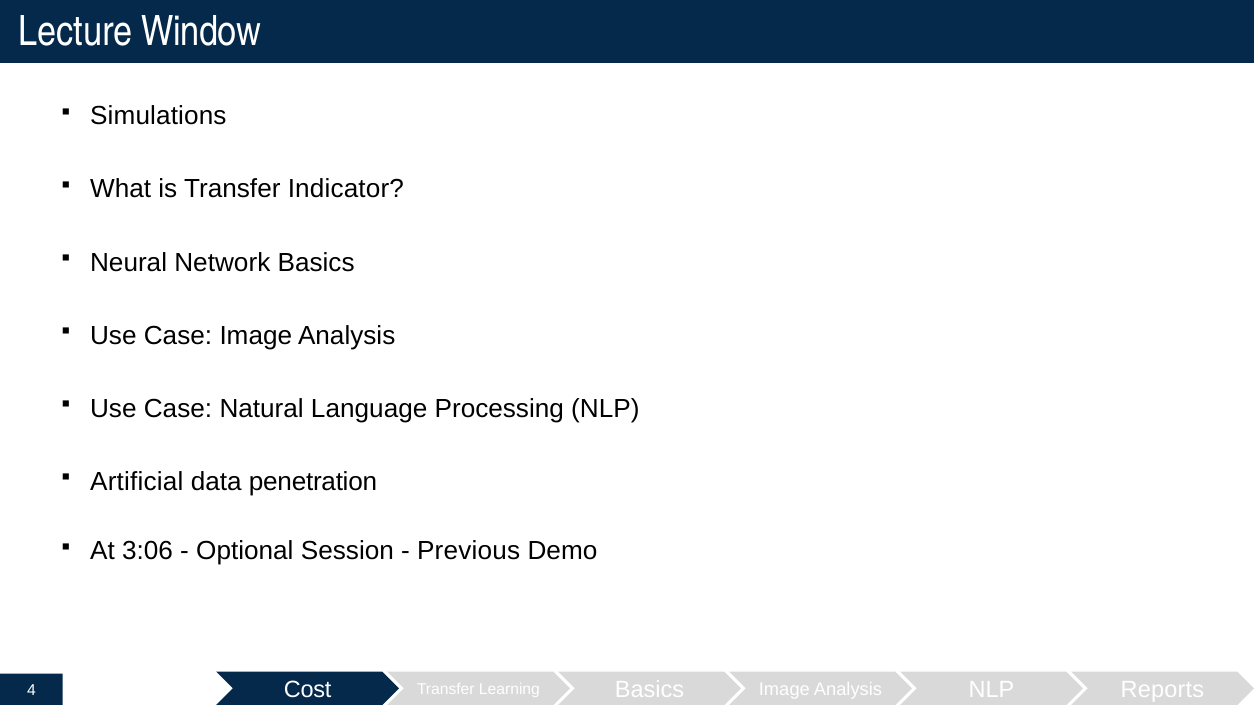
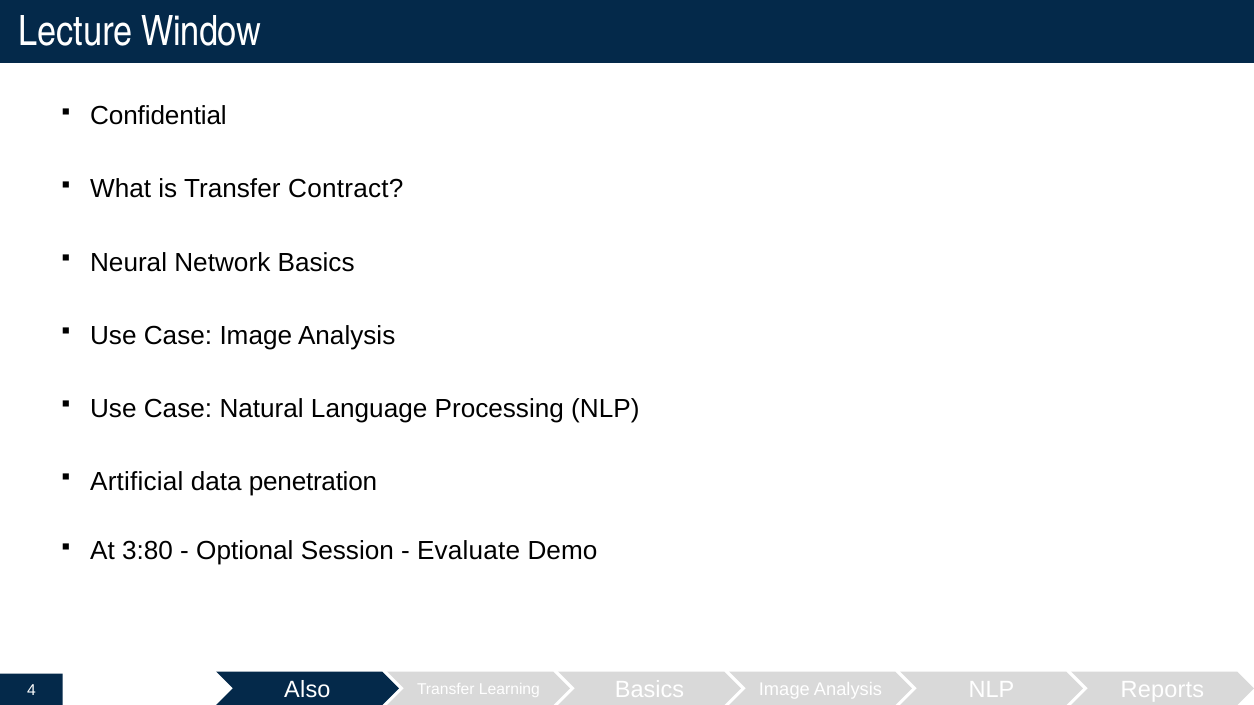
Simulations: Simulations -> Confidential (158, 116)
Indicator: Indicator -> Contract (346, 189)
3:06: 3:06 -> 3:80 (148, 552)
Previous: Previous -> Evaluate (469, 552)
Cost: Cost -> Also (307, 690)
